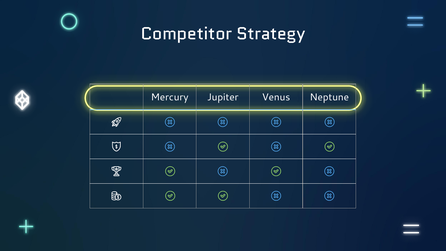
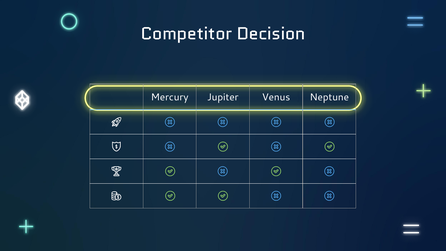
Strategy: Strategy -> Decision (271, 34)
